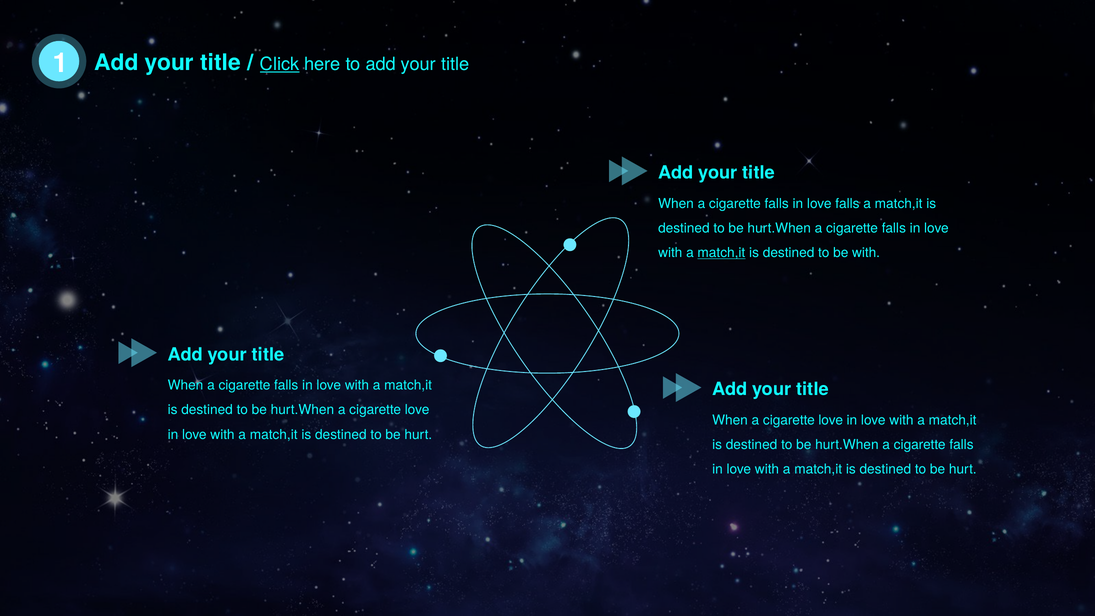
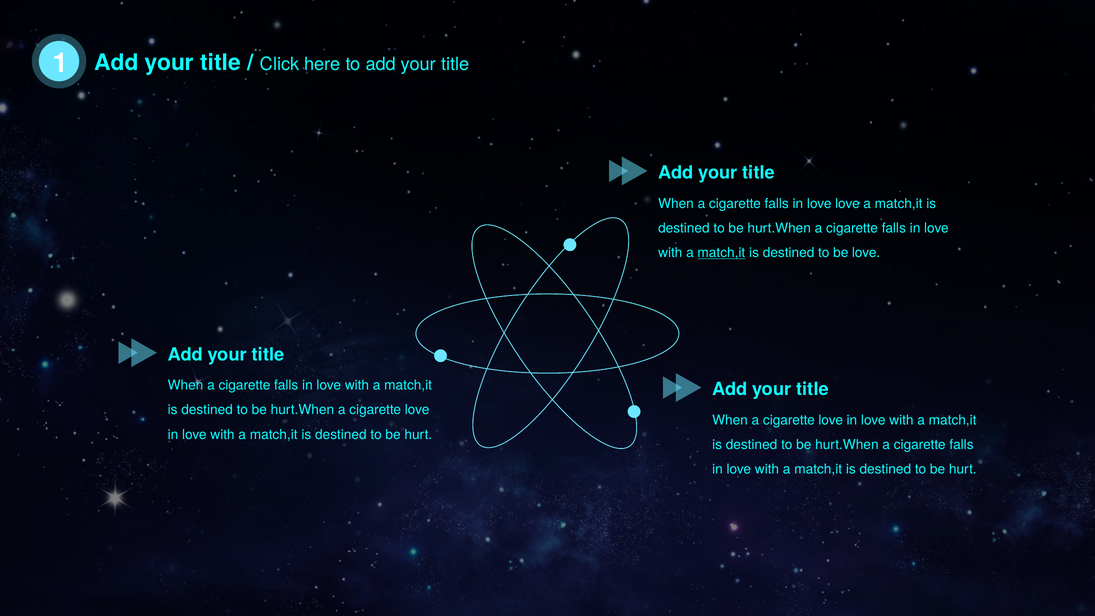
Click underline: present -> none (280, 64)
love falls: falls -> love (847, 204)
be with: with -> love (866, 253)
